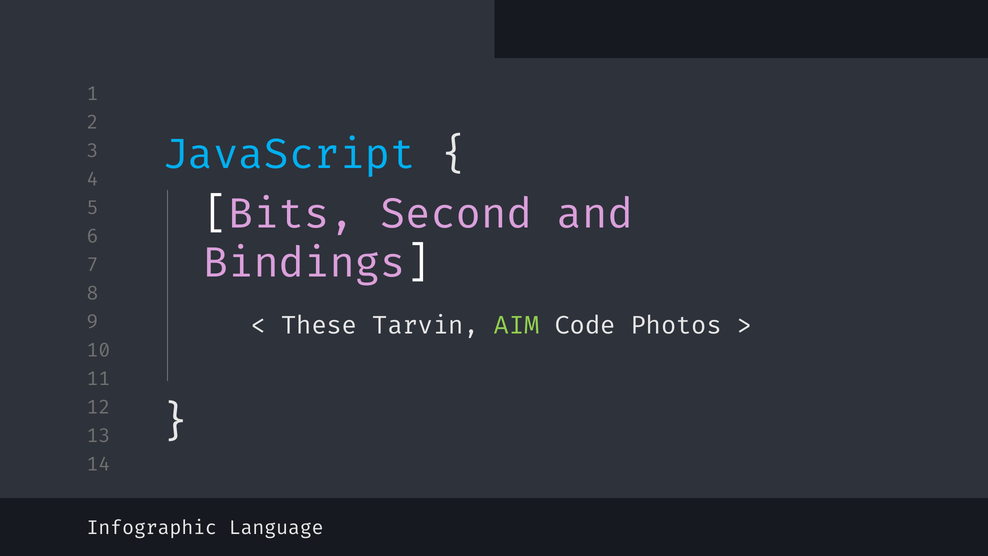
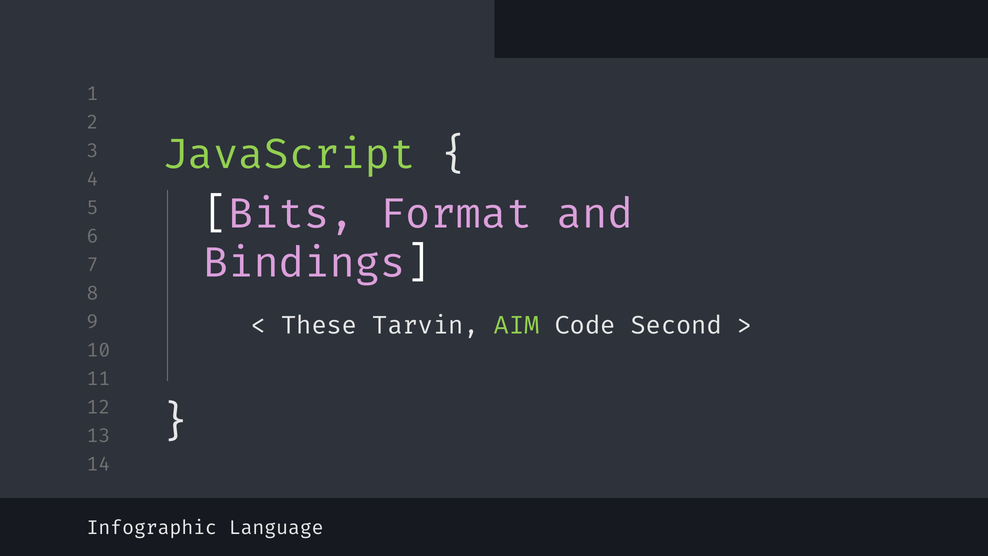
JavaScript colour: light blue -> light green (289, 154)
Second: Second -> Format (456, 214)
Photos: Photos -> Second (676, 325)
